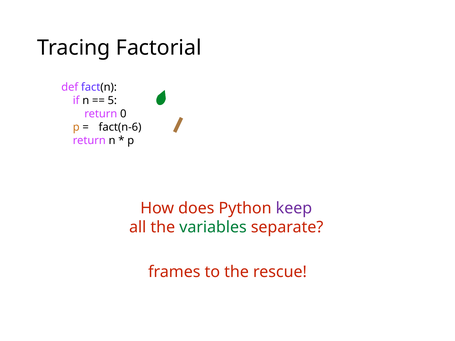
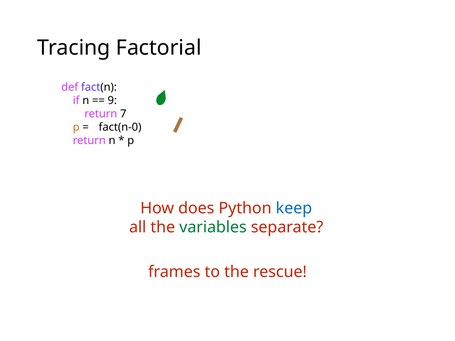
5: 5 -> 9 (112, 101)
0: 0 -> 7 (123, 114)
fact(n-6: fact(n-6 -> fact(n-0 (120, 127)
keep colour: purple -> blue (294, 208)
